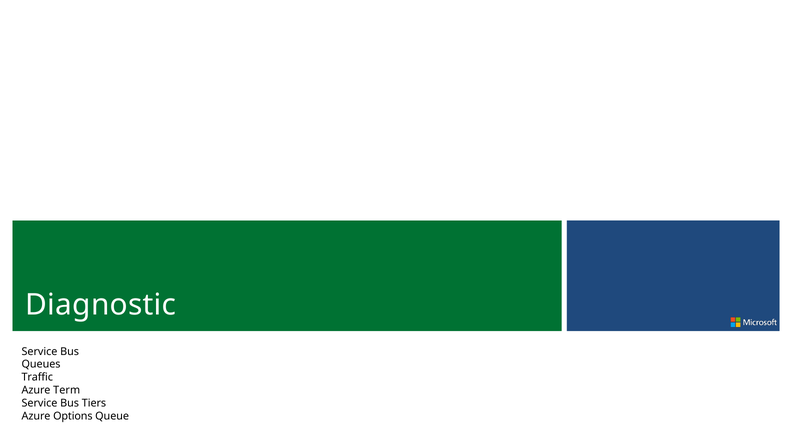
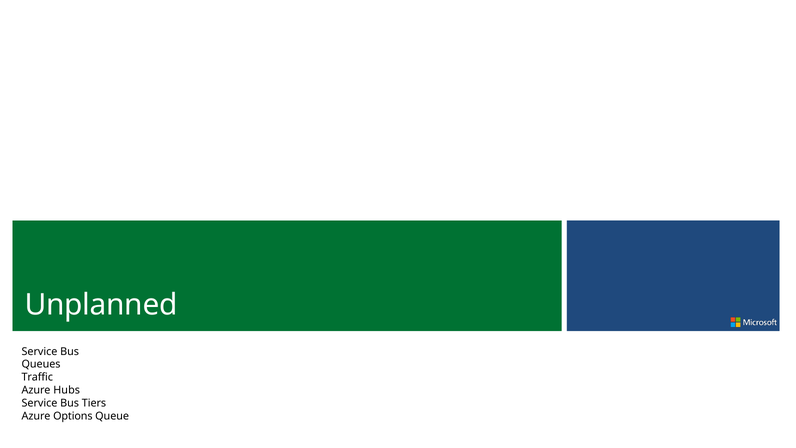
Diagnostic: Diagnostic -> Unplanned (101, 305)
Term: Term -> Hubs (67, 390)
